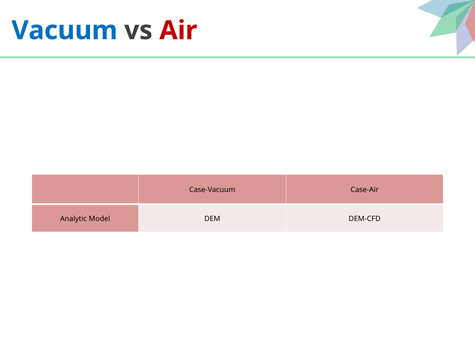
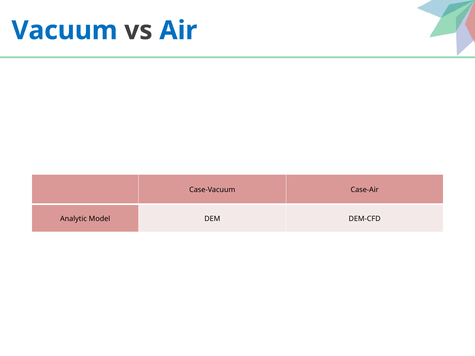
Air colour: red -> blue (178, 30)
